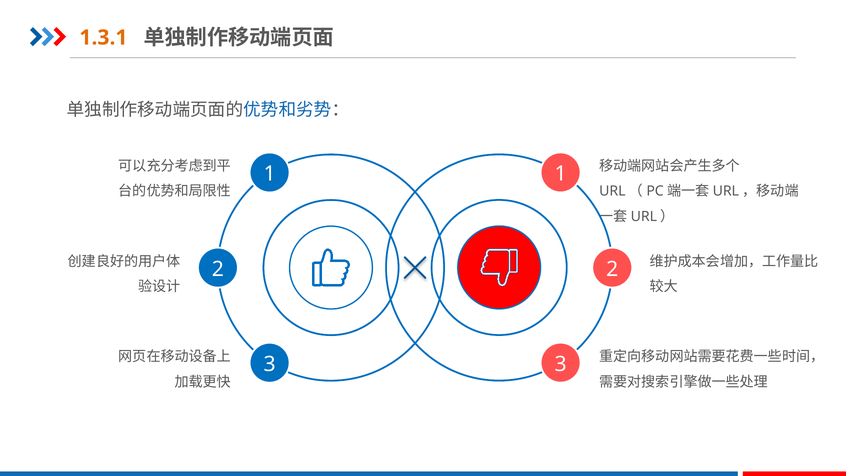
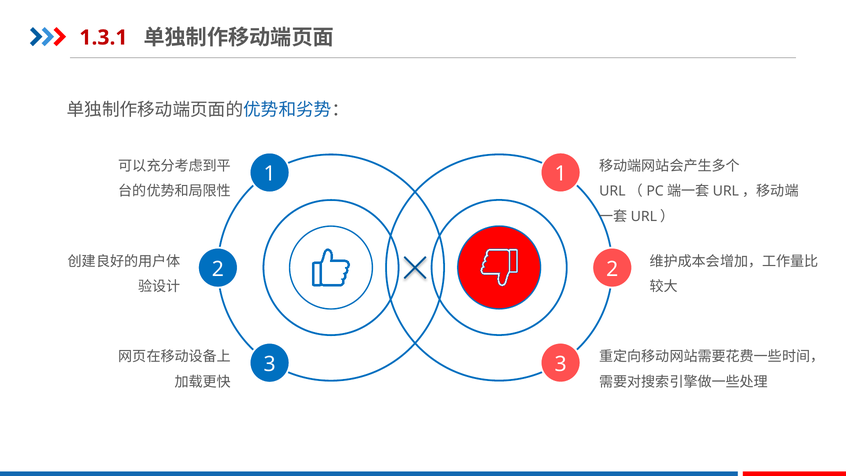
1.3.1 colour: orange -> red (103, 38)
